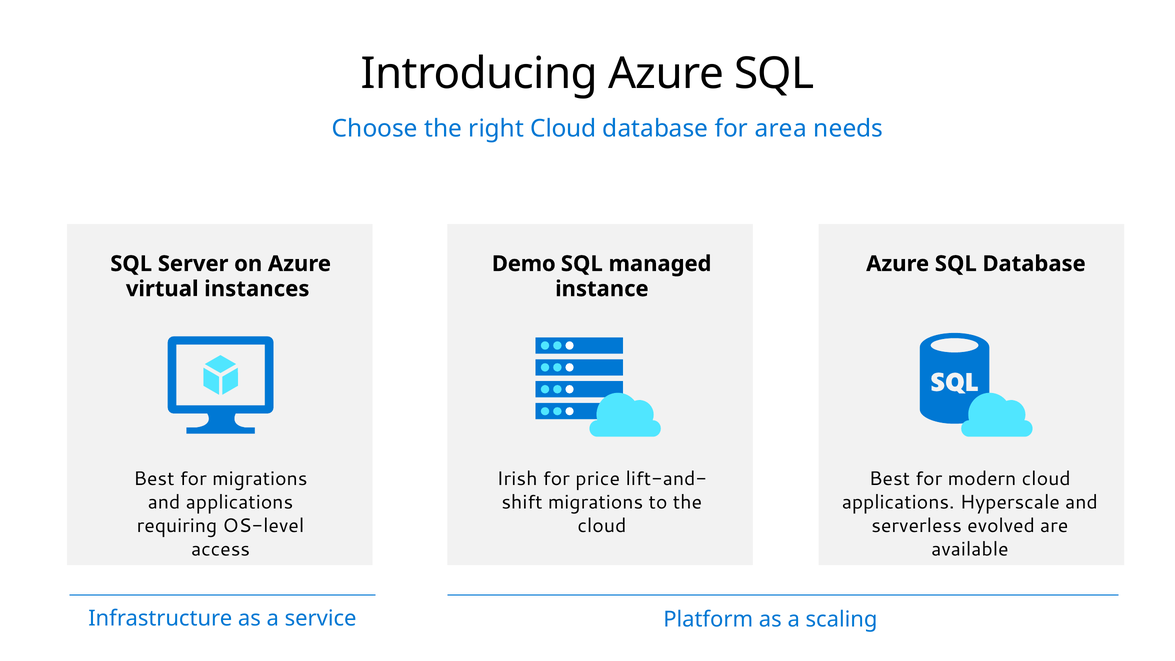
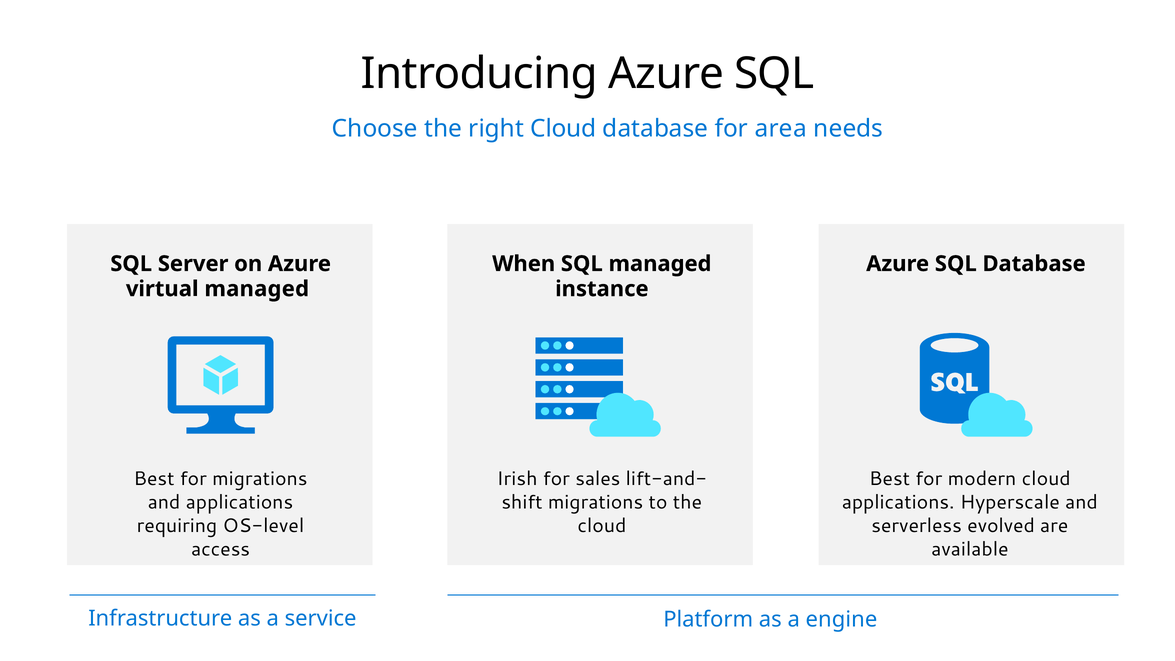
Demo: Demo -> When (524, 264)
virtual instances: instances -> managed (257, 289)
price: price -> sales (598, 479)
scaling: scaling -> engine (841, 619)
